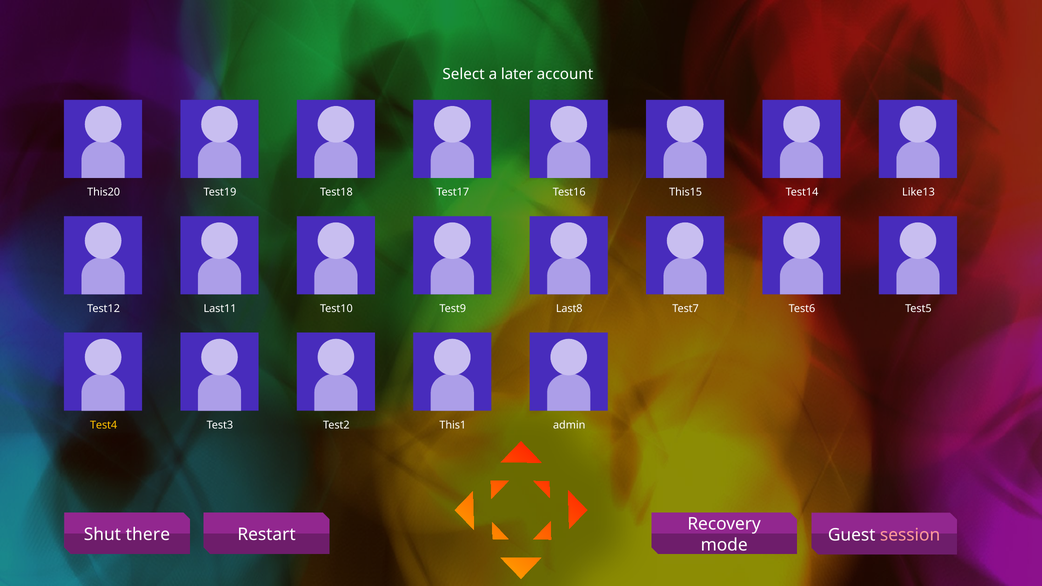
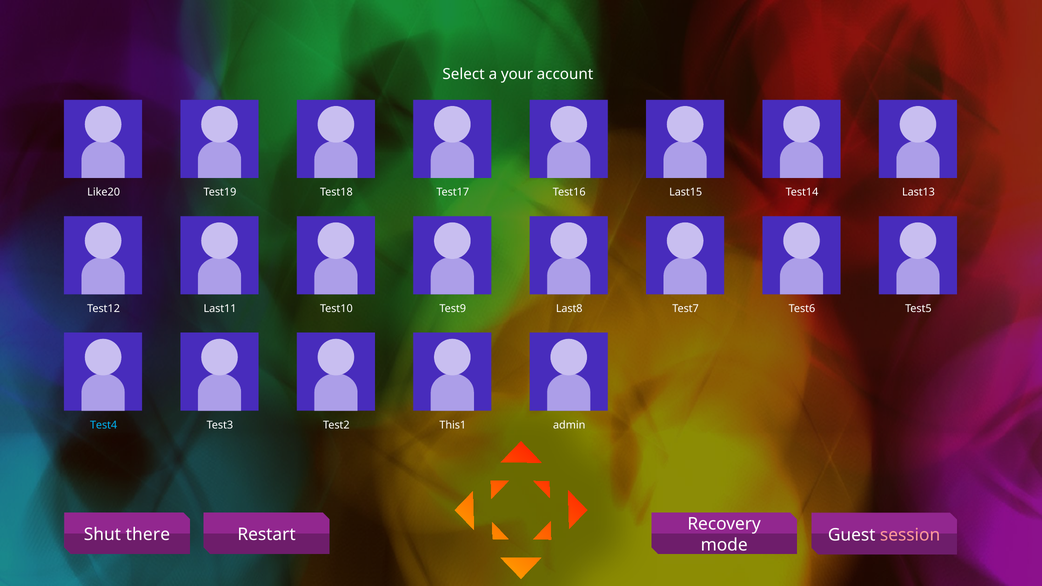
later: later -> your (517, 74)
This20: This20 -> Like20 (104, 192)
This15: This15 -> Last15 (686, 192)
Like13: Like13 -> Last13 (919, 192)
Test4 colour: yellow -> light blue (104, 425)
